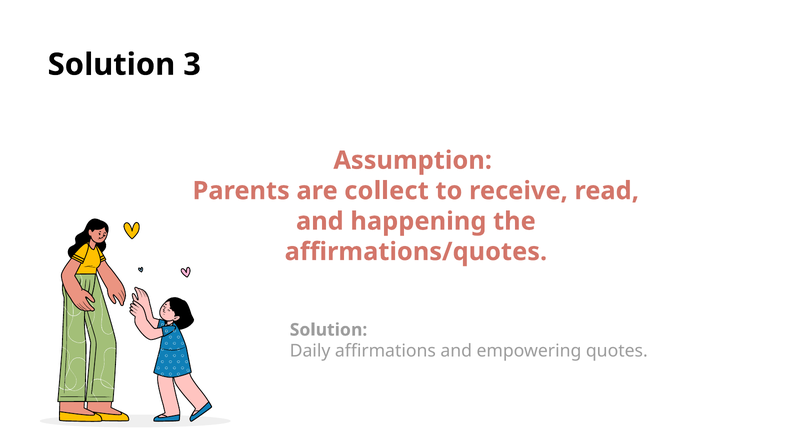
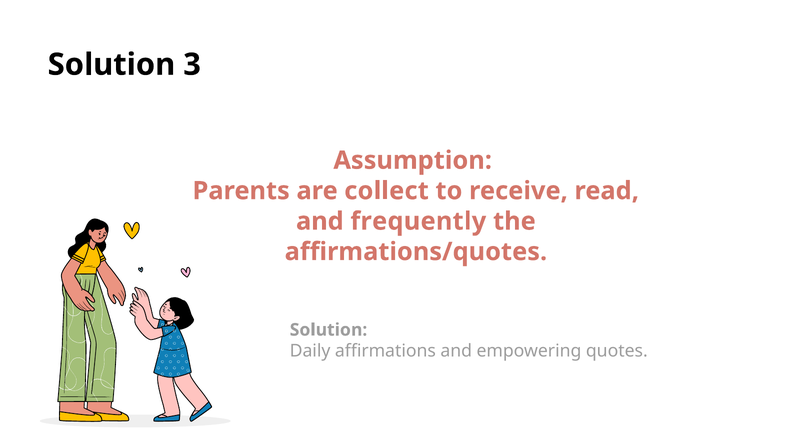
happening: happening -> frequently (418, 221)
